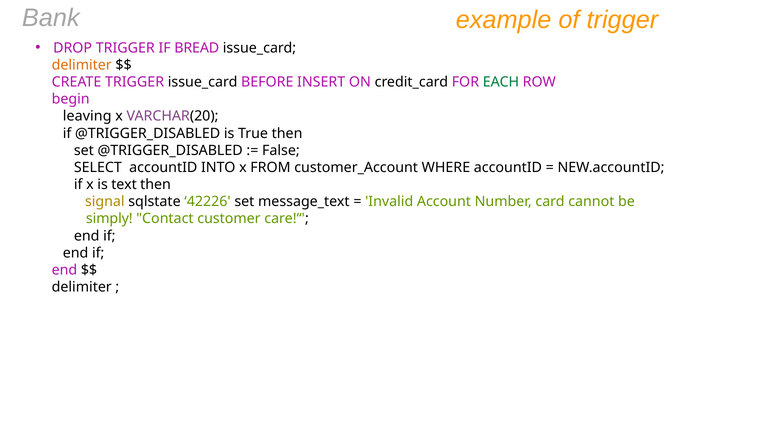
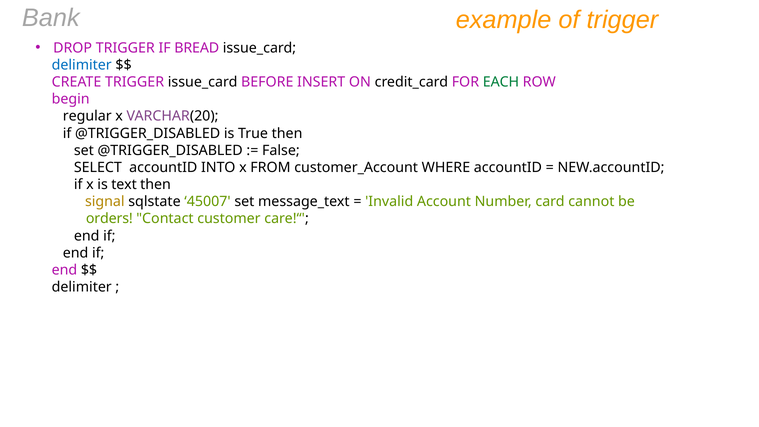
delimiter colour: orange -> blue (82, 65)
leaving: leaving -> regular (87, 116)
42226: 42226 -> 45007 (208, 202)
simply: simply -> orders (109, 219)
